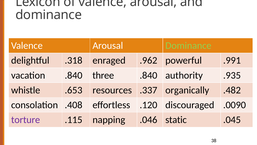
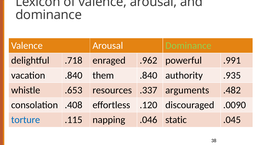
.318: .318 -> .718 (74, 60)
three: three -> them (103, 75)
organically: organically -> arguments (187, 90)
torture colour: purple -> blue (26, 119)
